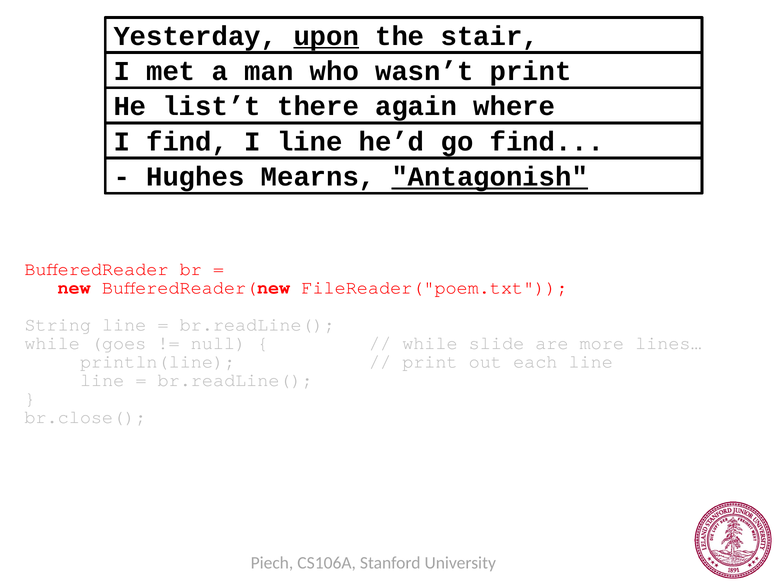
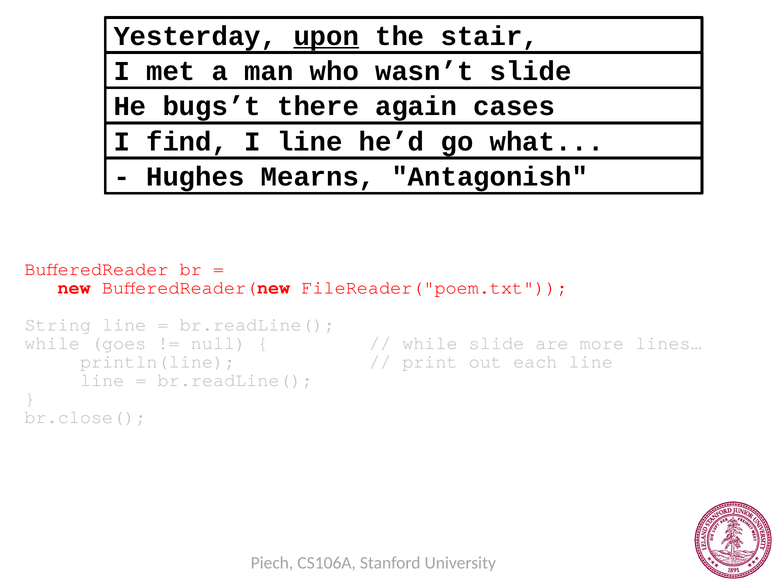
wasn’t print: print -> slide (531, 71)
list’t: list’t -> bugs’t (212, 106)
where: where -> cases (514, 106)
go find: find -> what (547, 141)
Antagonish underline: present -> none (490, 177)
